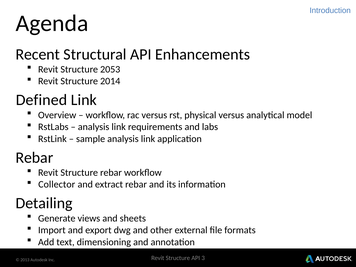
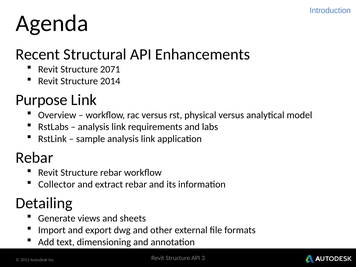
2053: 2053 -> 2071 (110, 69)
Defined: Defined -> Purpose (42, 100)
